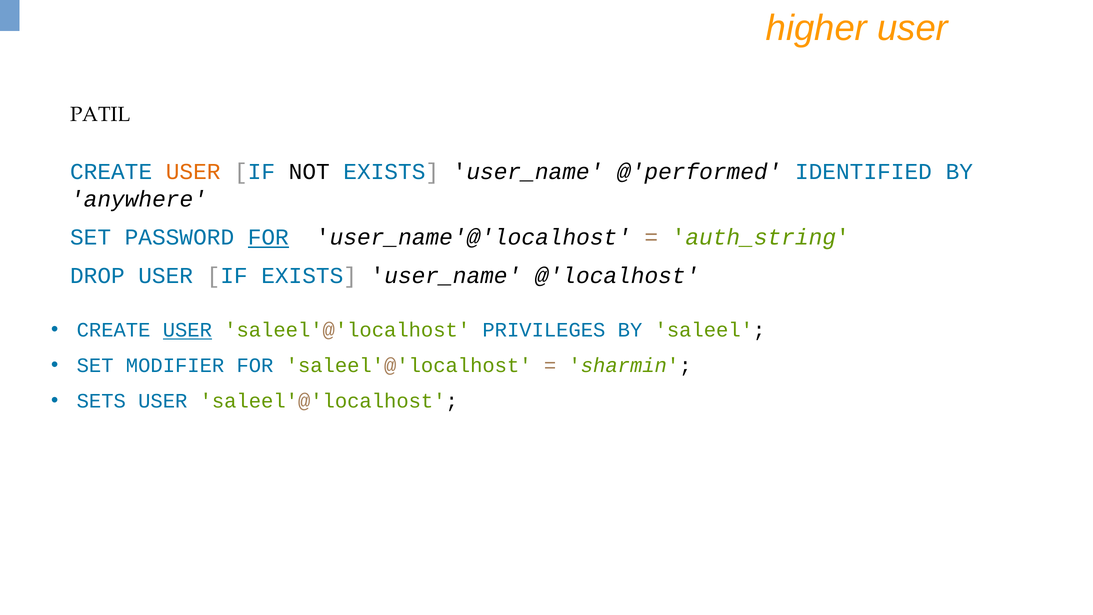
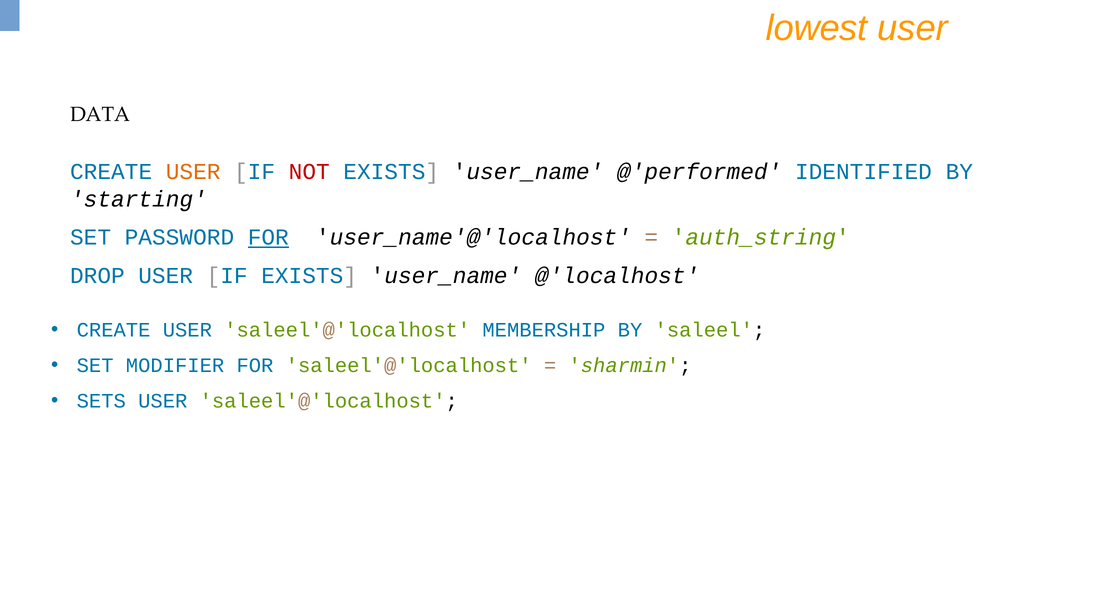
higher: higher -> lowest (817, 28)
PATIL: PATIL -> DATA (100, 115)
NOT colour: black -> red (309, 172)
anywhere: anywhere -> starting (138, 199)
USER underline: present -> none (187, 330)
PRIVILEGES: PRIVILEGES -> MEMBERSHIP (544, 330)
